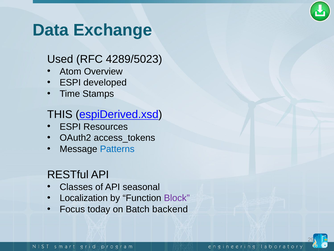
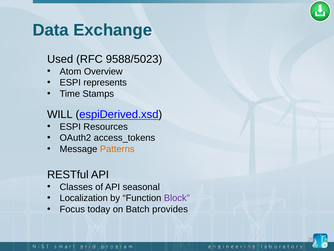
4289/5023: 4289/5023 -> 9588/5023 (134, 59)
developed: developed -> represents (105, 82)
THIS: THIS -> WILL (60, 114)
Patterns colour: blue -> orange (117, 149)
backend: backend -> provides (170, 209)
